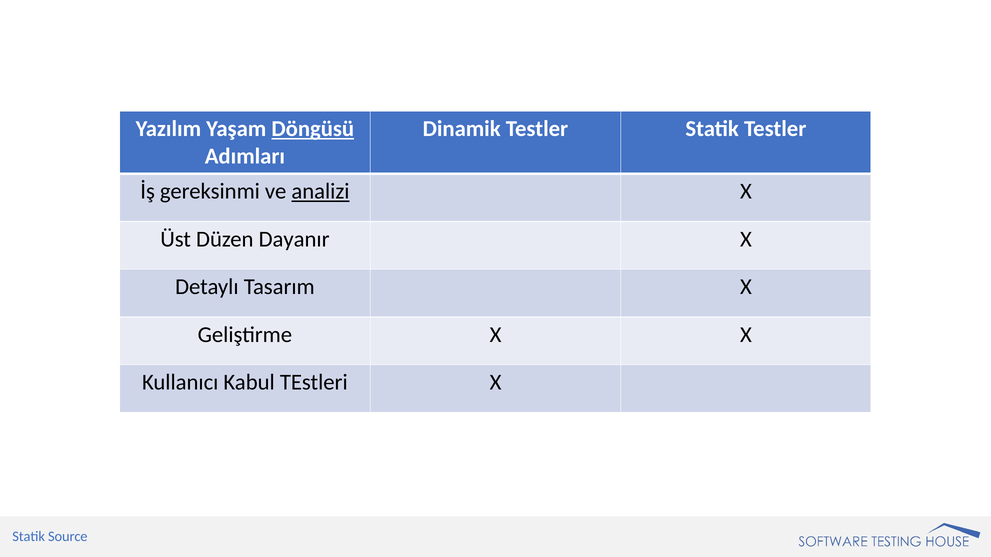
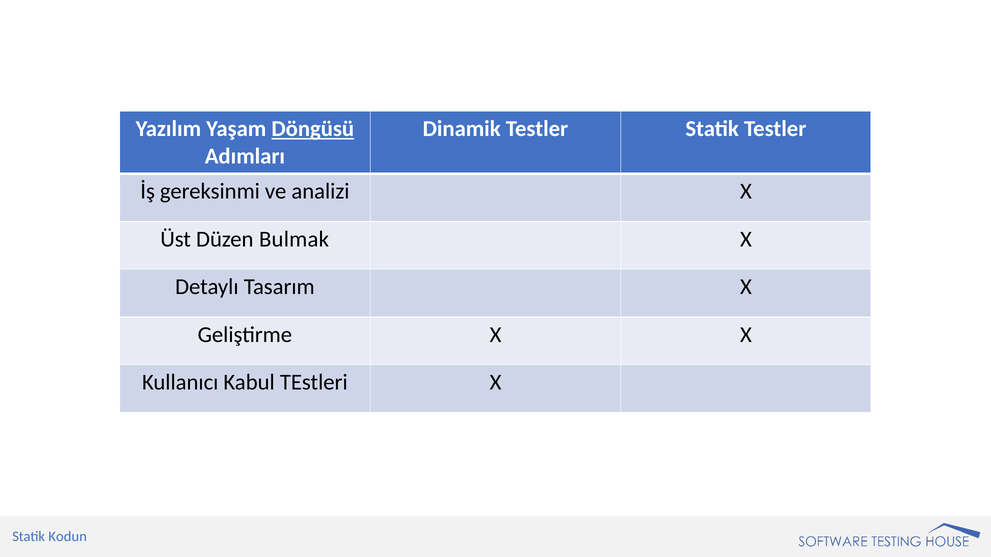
analizi underline: present -> none (320, 192)
Dayanır: Dayanır -> Bulmak (294, 239)
Source: Source -> Kodun (68, 537)
